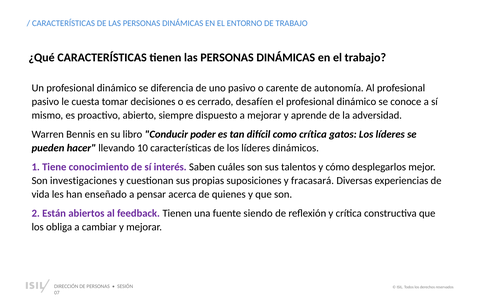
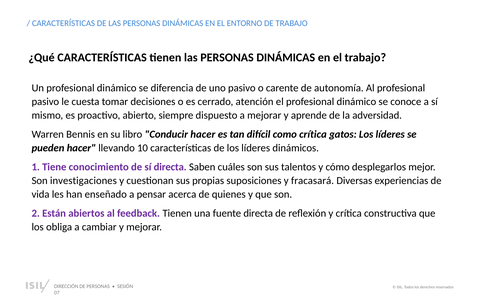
desafíen: desafíen -> atención (255, 101)
Conducir poder: poder -> hacer (203, 134)
sí interés: interés -> directa (170, 167)
fuente siendo: siendo -> directa (258, 213)
